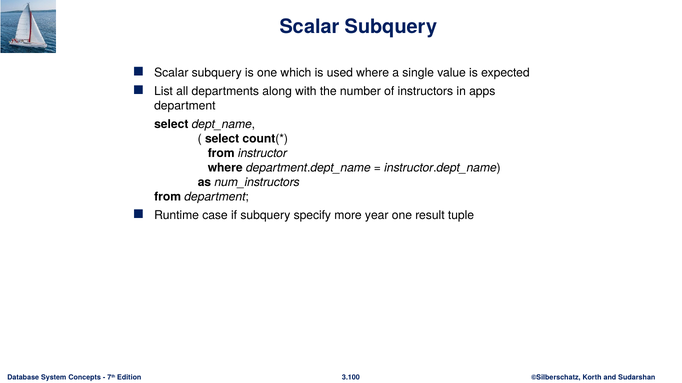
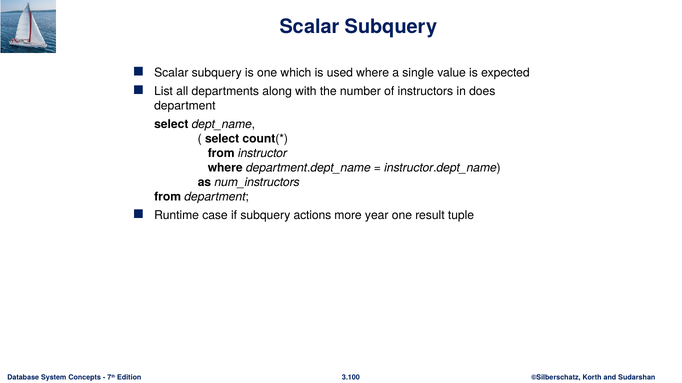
apps: apps -> does (482, 91)
specify: specify -> actions (312, 216)
